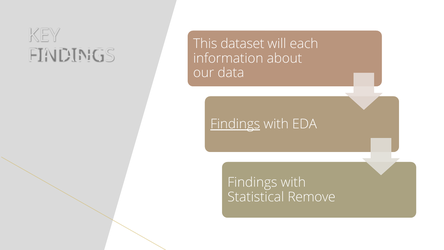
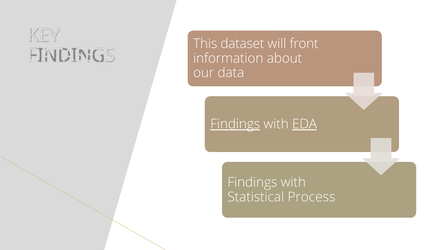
each: each -> front (304, 44)
EDA underline: none -> present (305, 124)
Remove: Remove -> Process (311, 197)
